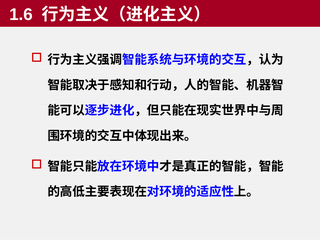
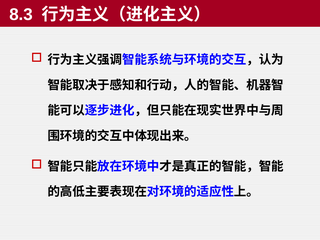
1.6: 1.6 -> 8.3 (21, 15)
